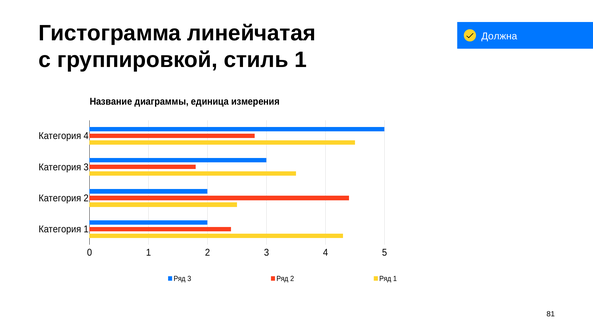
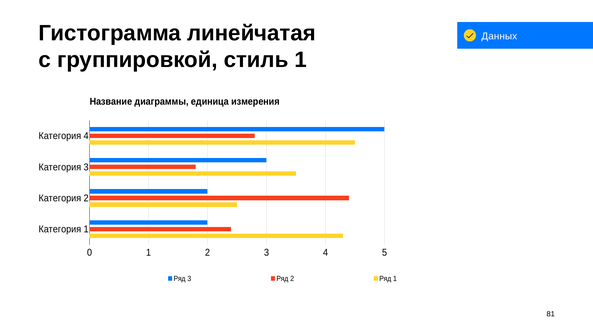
Должна: Должна -> Данных (499, 36)
